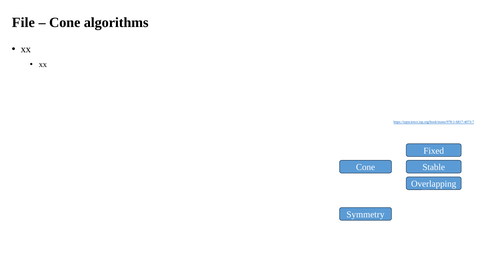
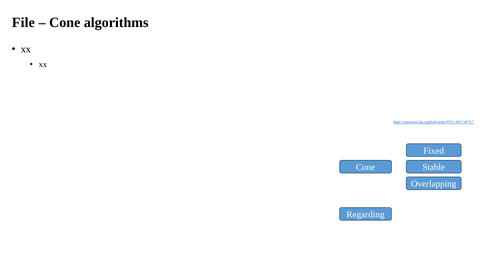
Symmetry: Symmetry -> Regarding (365, 215)
